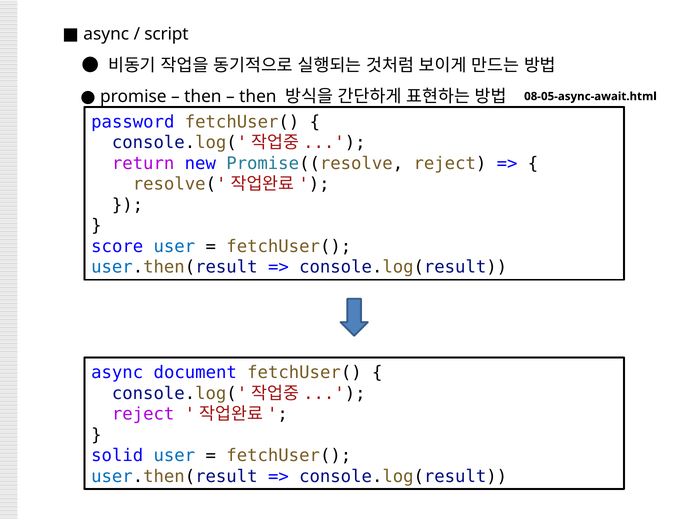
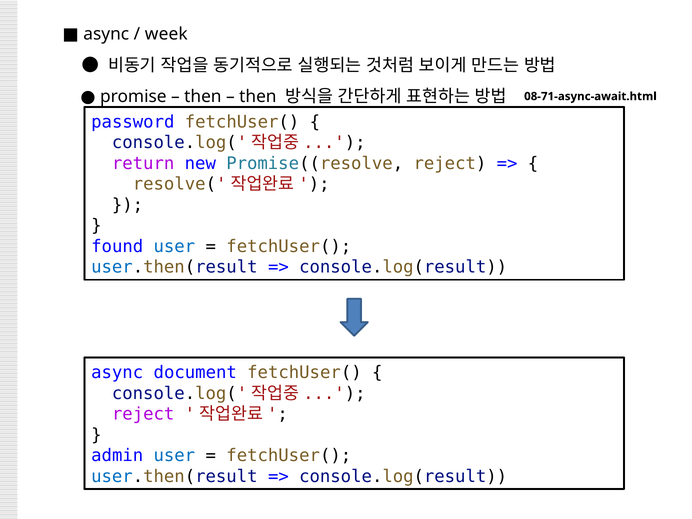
script: script -> week (166, 34)
08-05-async-await.html: 08-05-async-await.html -> 08-71-async-await.html (590, 96)
score: score -> found (117, 246)
solid: solid -> admin (117, 456)
